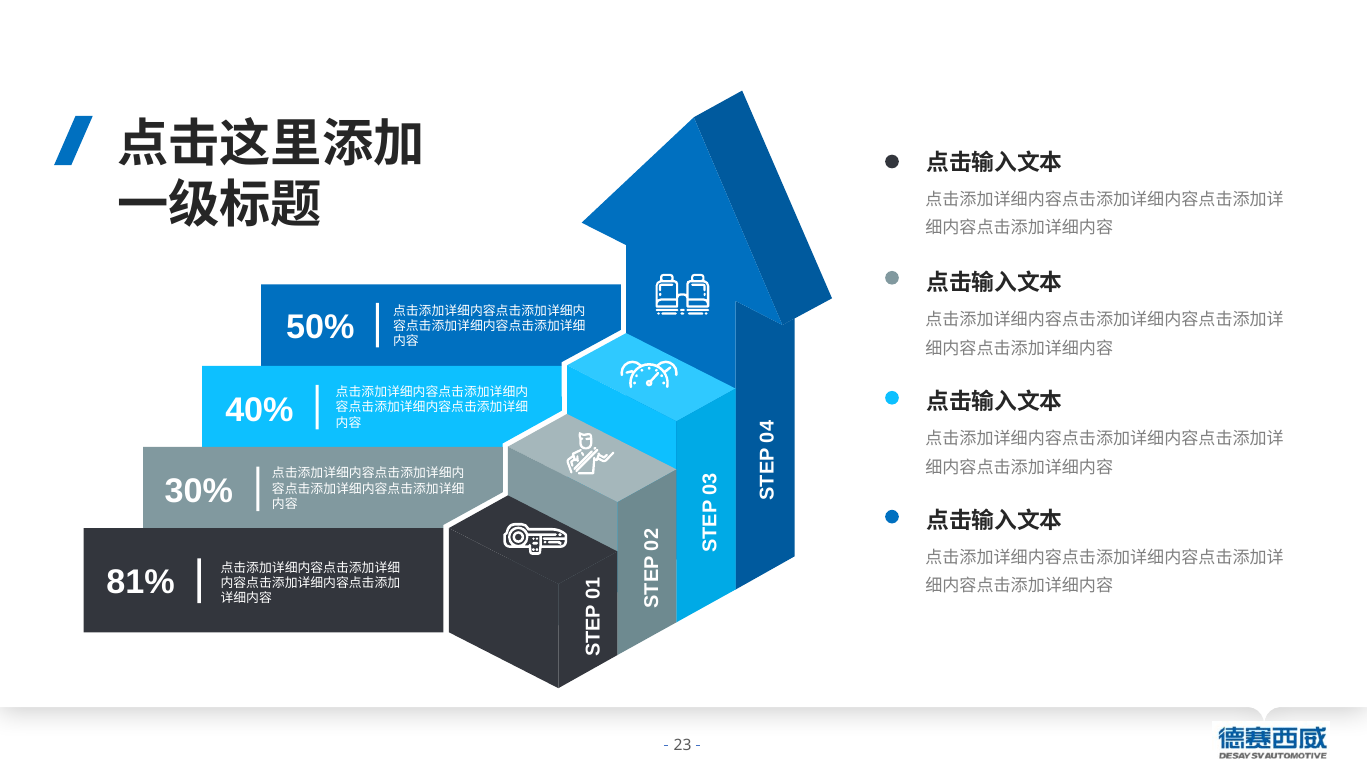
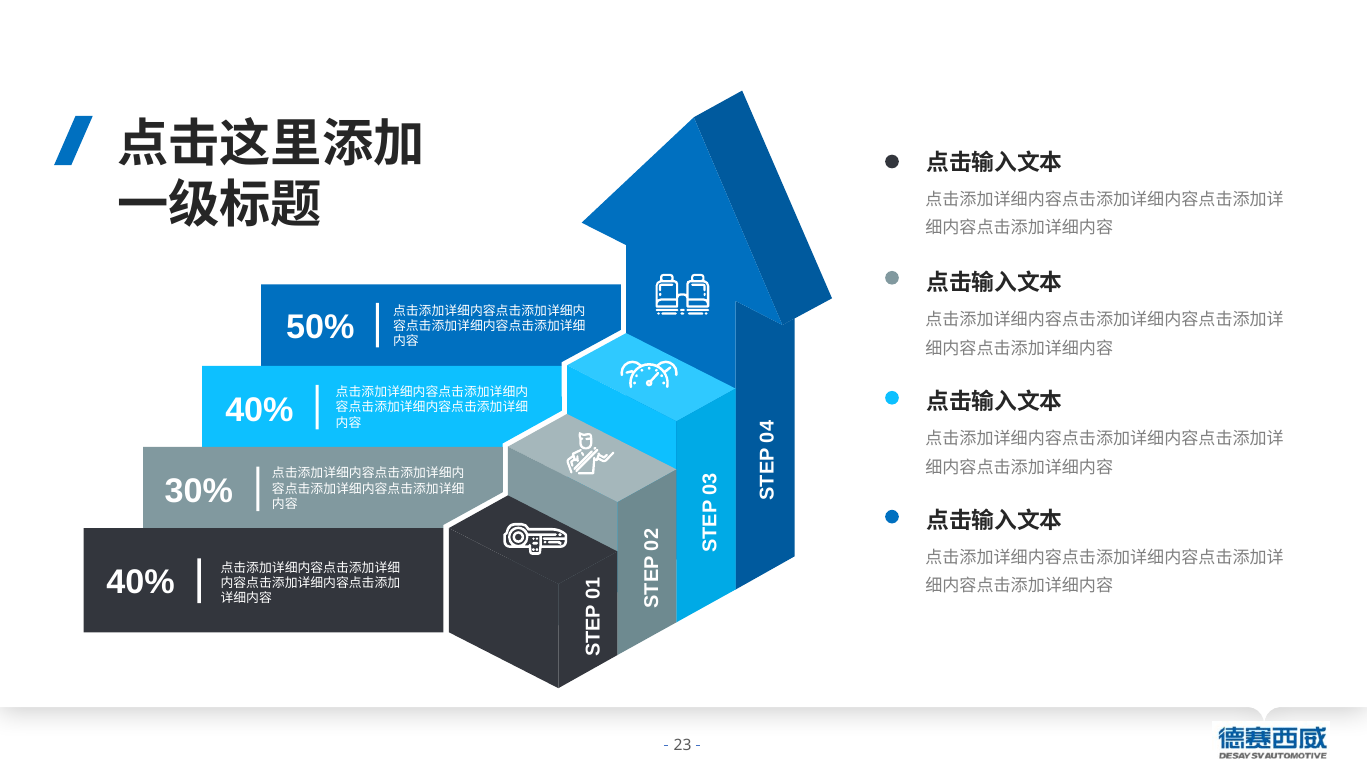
81%: 81% -> 40% (141, 582)
